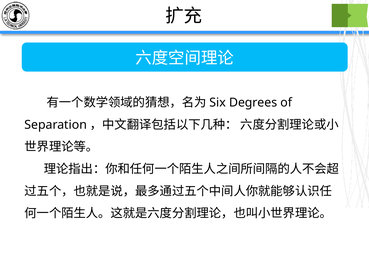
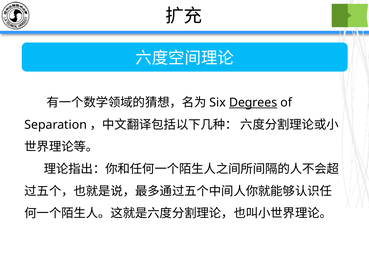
Degrees underline: none -> present (253, 102)
